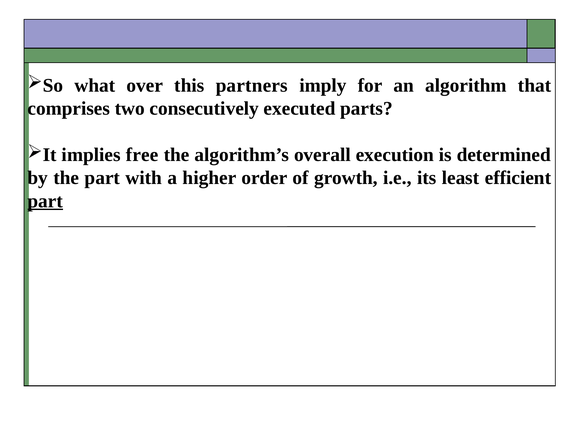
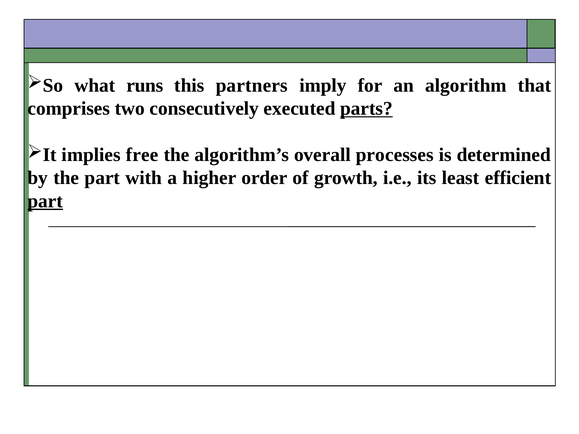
over: over -> runs (145, 85)
parts underline: none -> present (367, 109)
execution: execution -> processes (395, 155)
